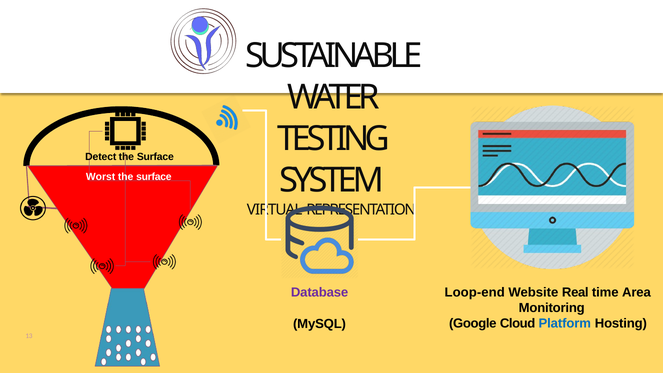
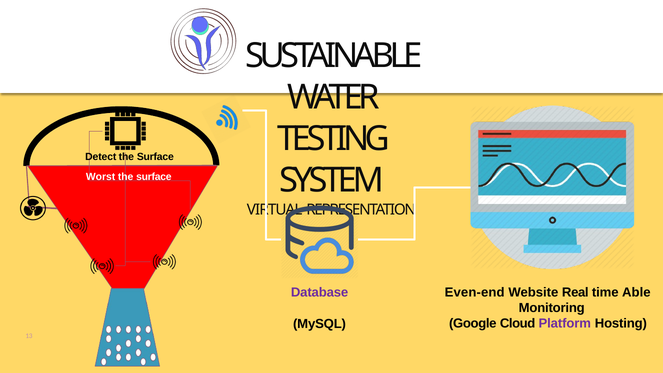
Loop-end: Loop-end -> Even-end (475, 293)
Area: Area -> Able (636, 293)
Platform colour: blue -> purple (565, 323)
